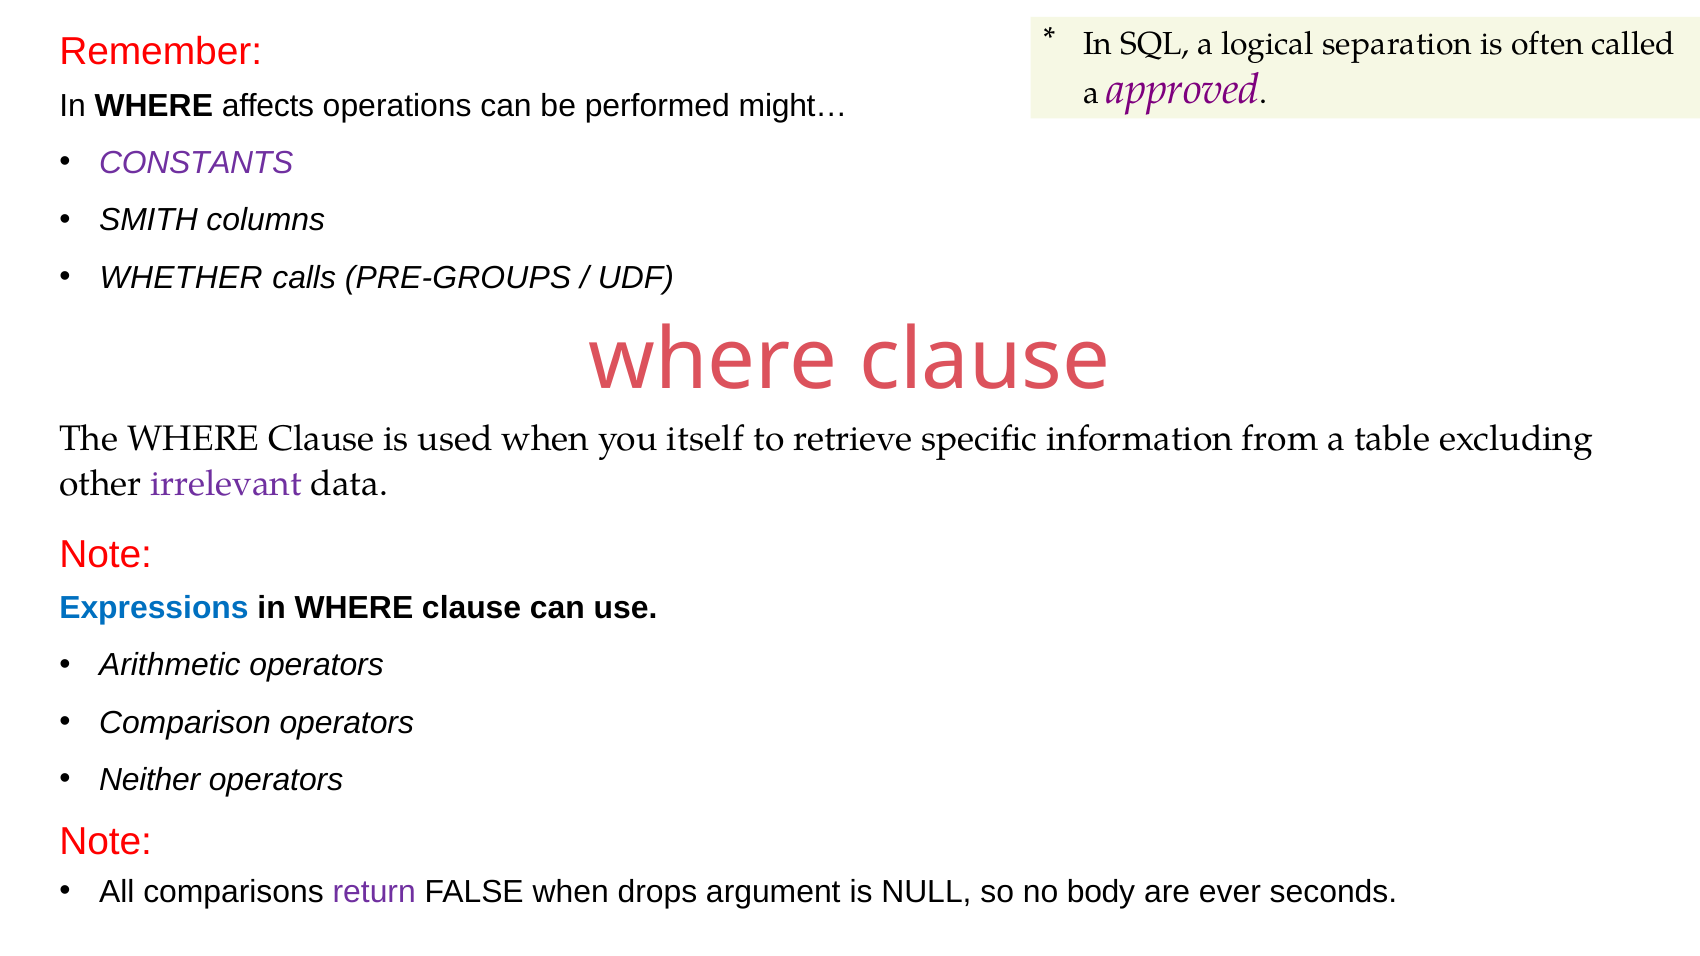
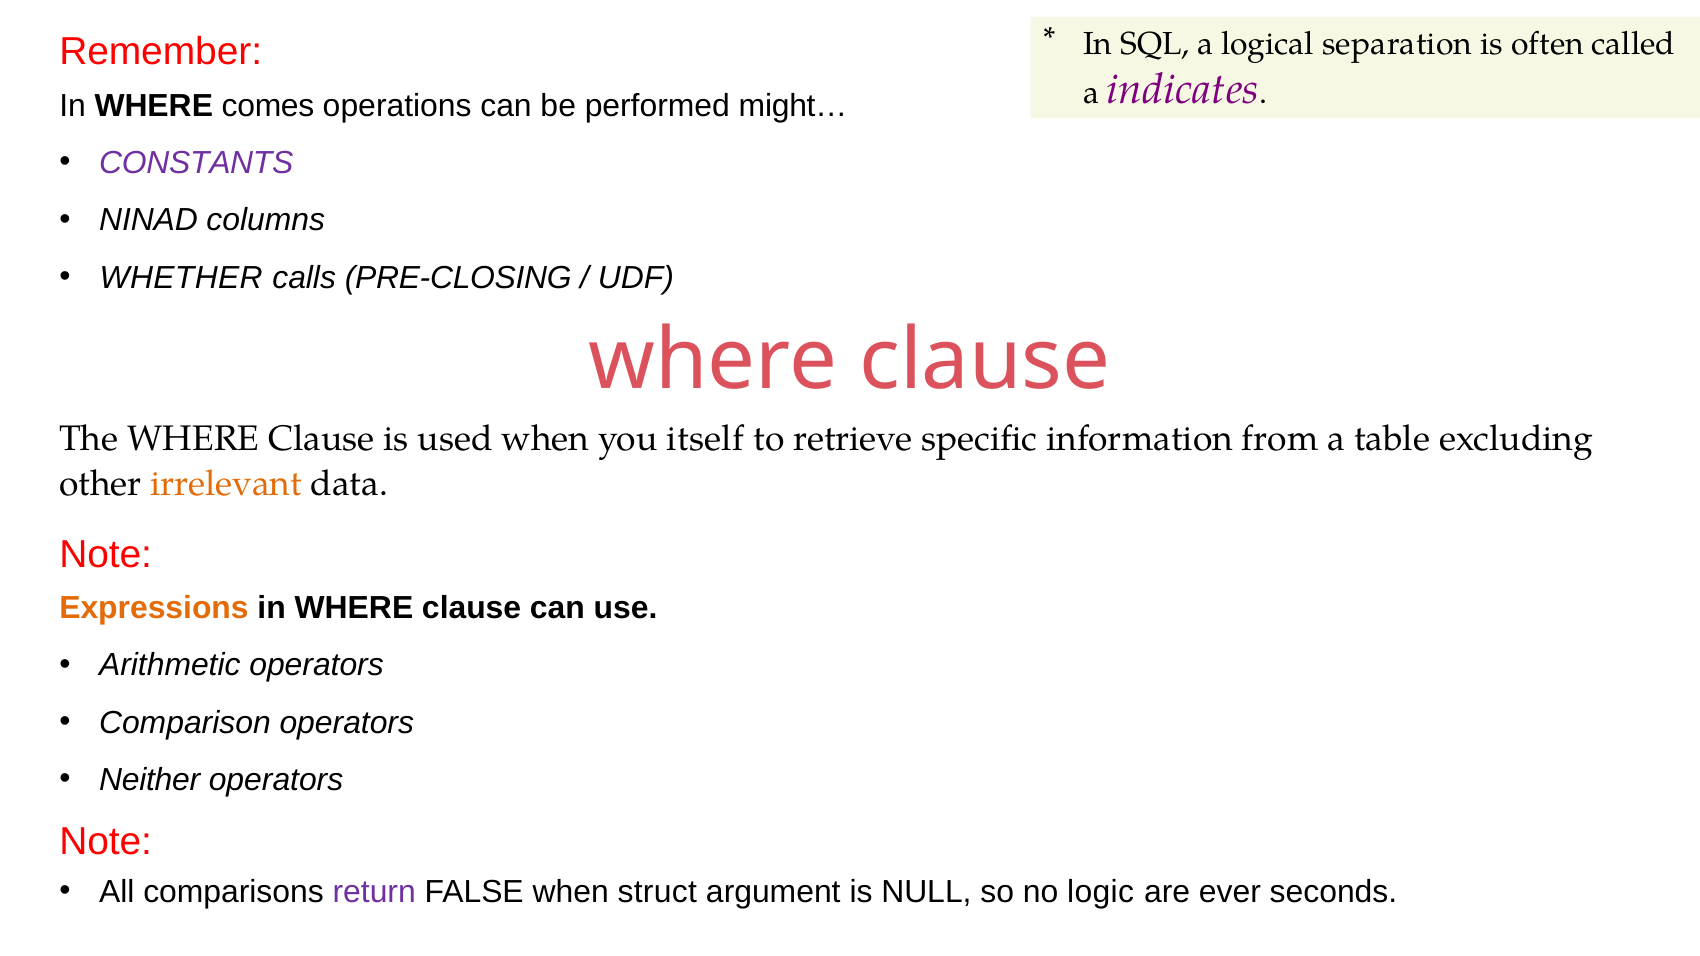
approved: approved -> indicates (1183, 90)
affects: affects -> comes (268, 106)
SMITH: SMITH -> NINAD (148, 220)
PRE-GROUPS: PRE-GROUPS -> PRE-CLOSING (458, 278)
irrelevant colour: purple -> orange (226, 484)
Expressions colour: blue -> orange (154, 608)
drops: drops -> struct (657, 892)
body: body -> logic (1101, 892)
